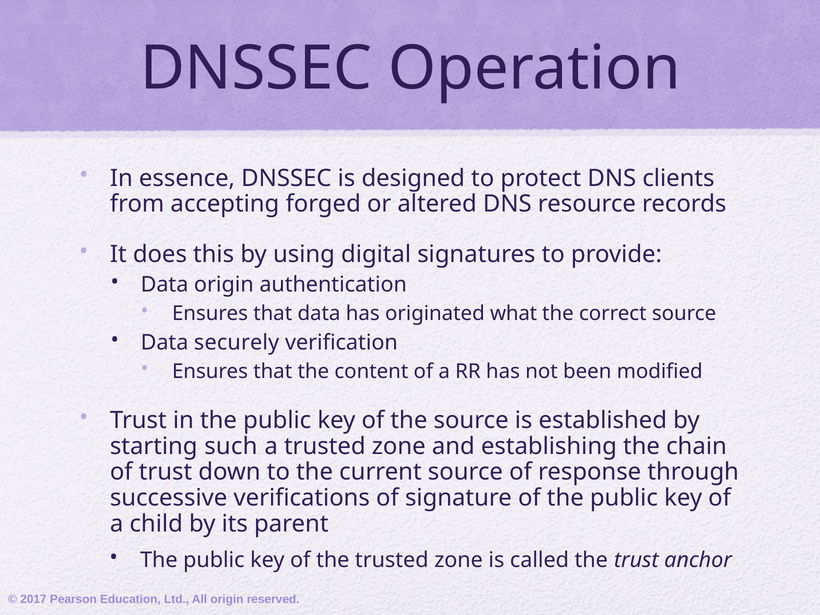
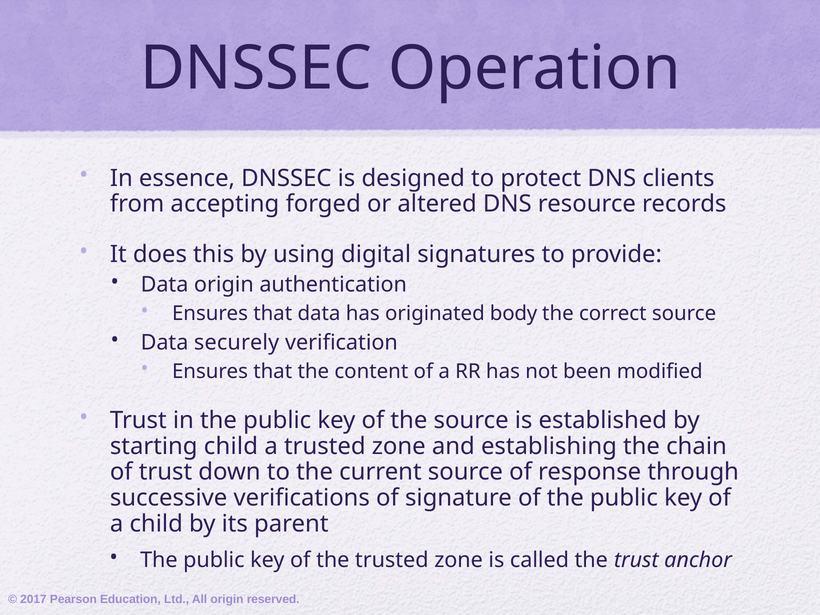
what: what -> body (514, 314)
starting such: such -> child (231, 446)
